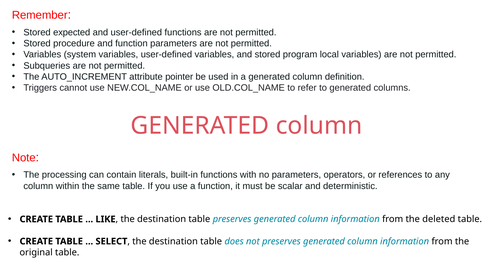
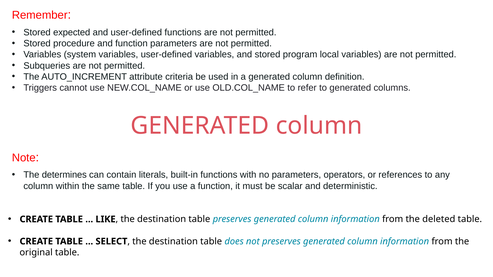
pointer: pointer -> criteria (179, 77)
processing: processing -> determines (64, 175)
